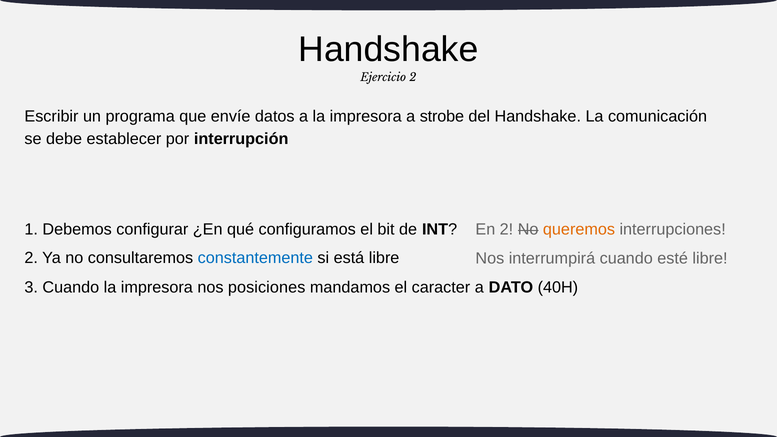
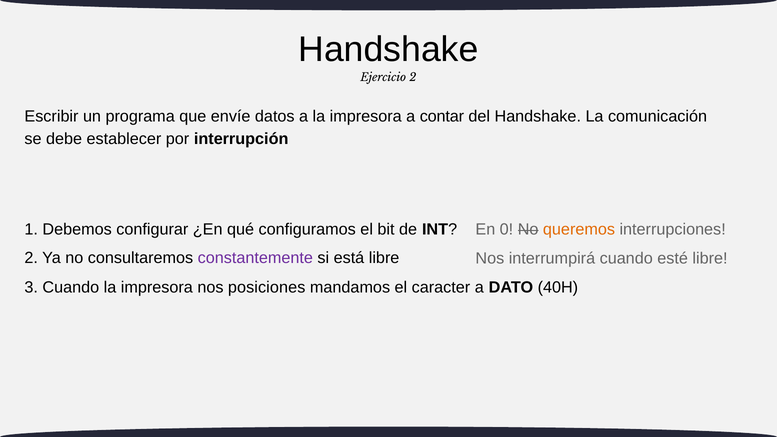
strobe: strobe -> contar (442, 116)
En 2: 2 -> 0 (506, 229)
constantemente colour: blue -> purple (255, 258)
